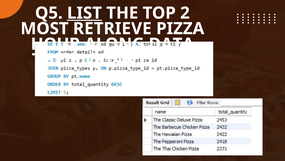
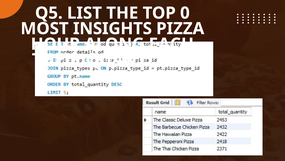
LIST underline: present -> none (84, 13)
2: 2 -> 0 (185, 13)
RETRIEVE: RETRIEVE -> INSIGHTS (112, 28)
DATA: DATA -> EACH (171, 44)
